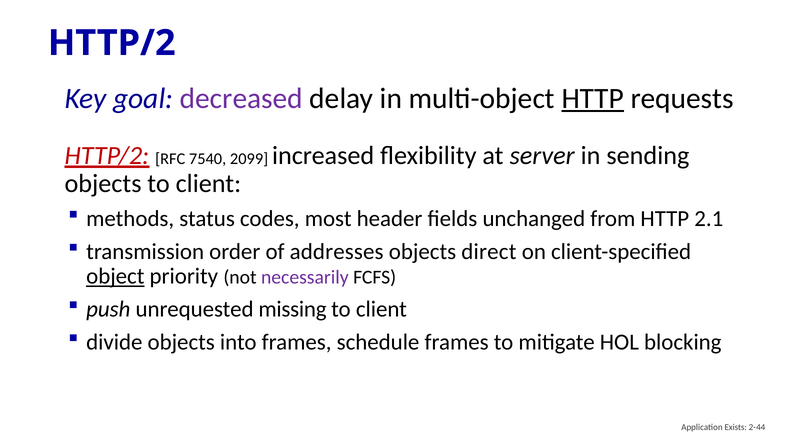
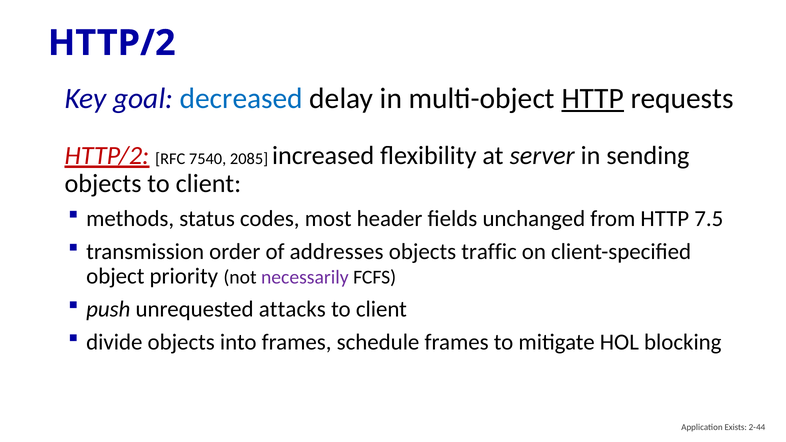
decreased colour: purple -> blue (241, 98)
2099: 2099 -> 2085 (249, 159)
2.1: 2.1 -> 7.5 (709, 219)
direct: direct -> traffic (489, 252)
object underline: present -> none (115, 276)
missing: missing -> attacks (292, 309)
